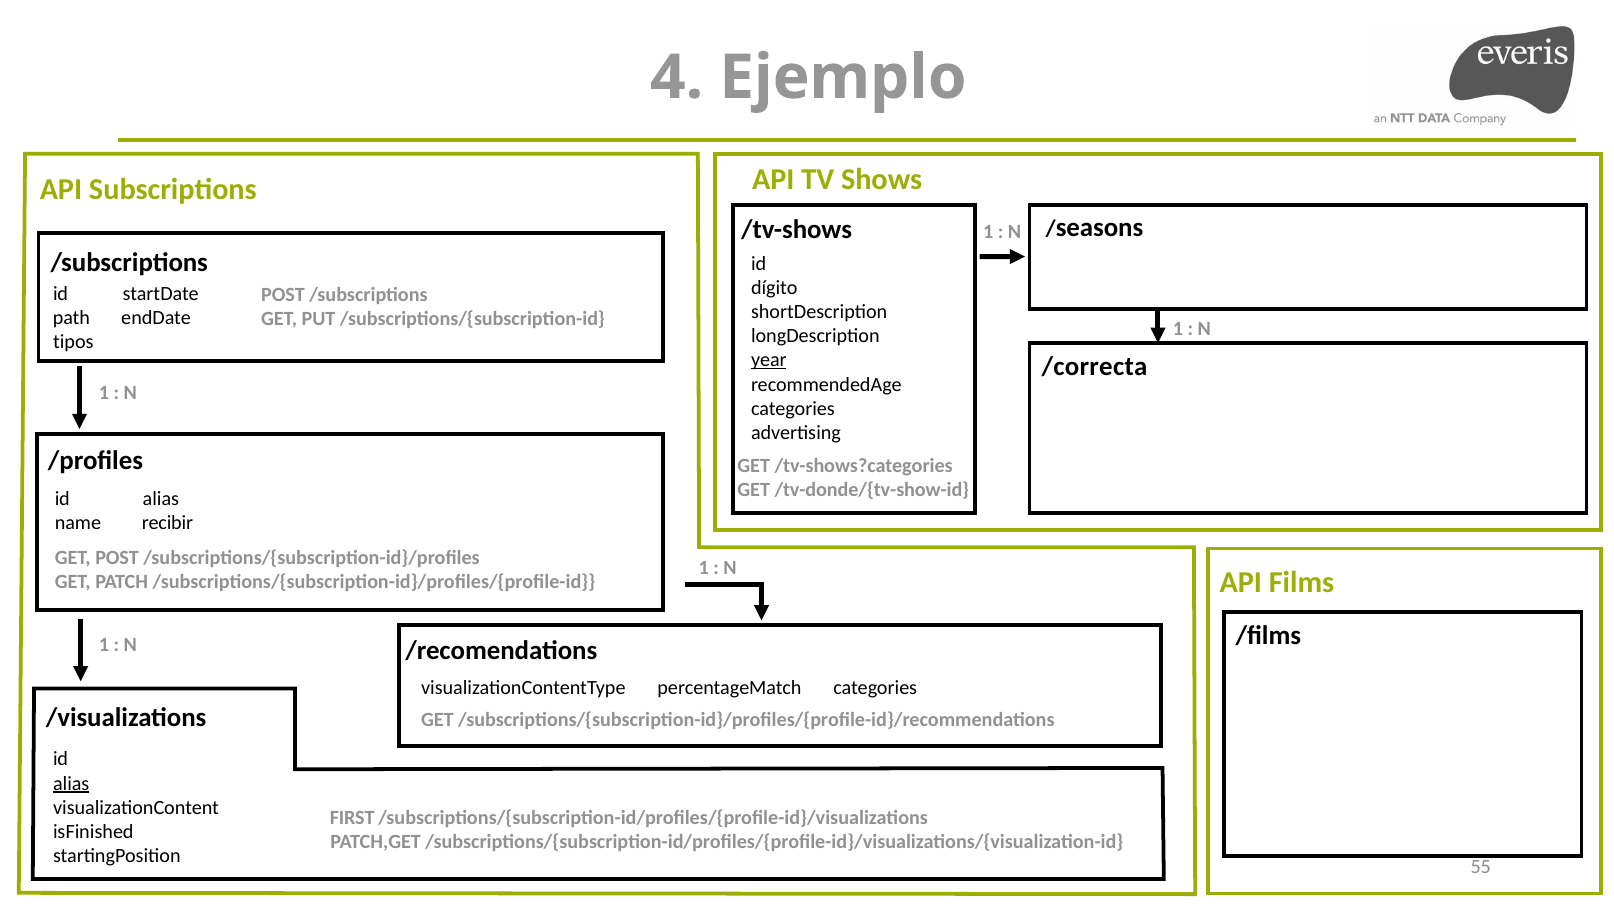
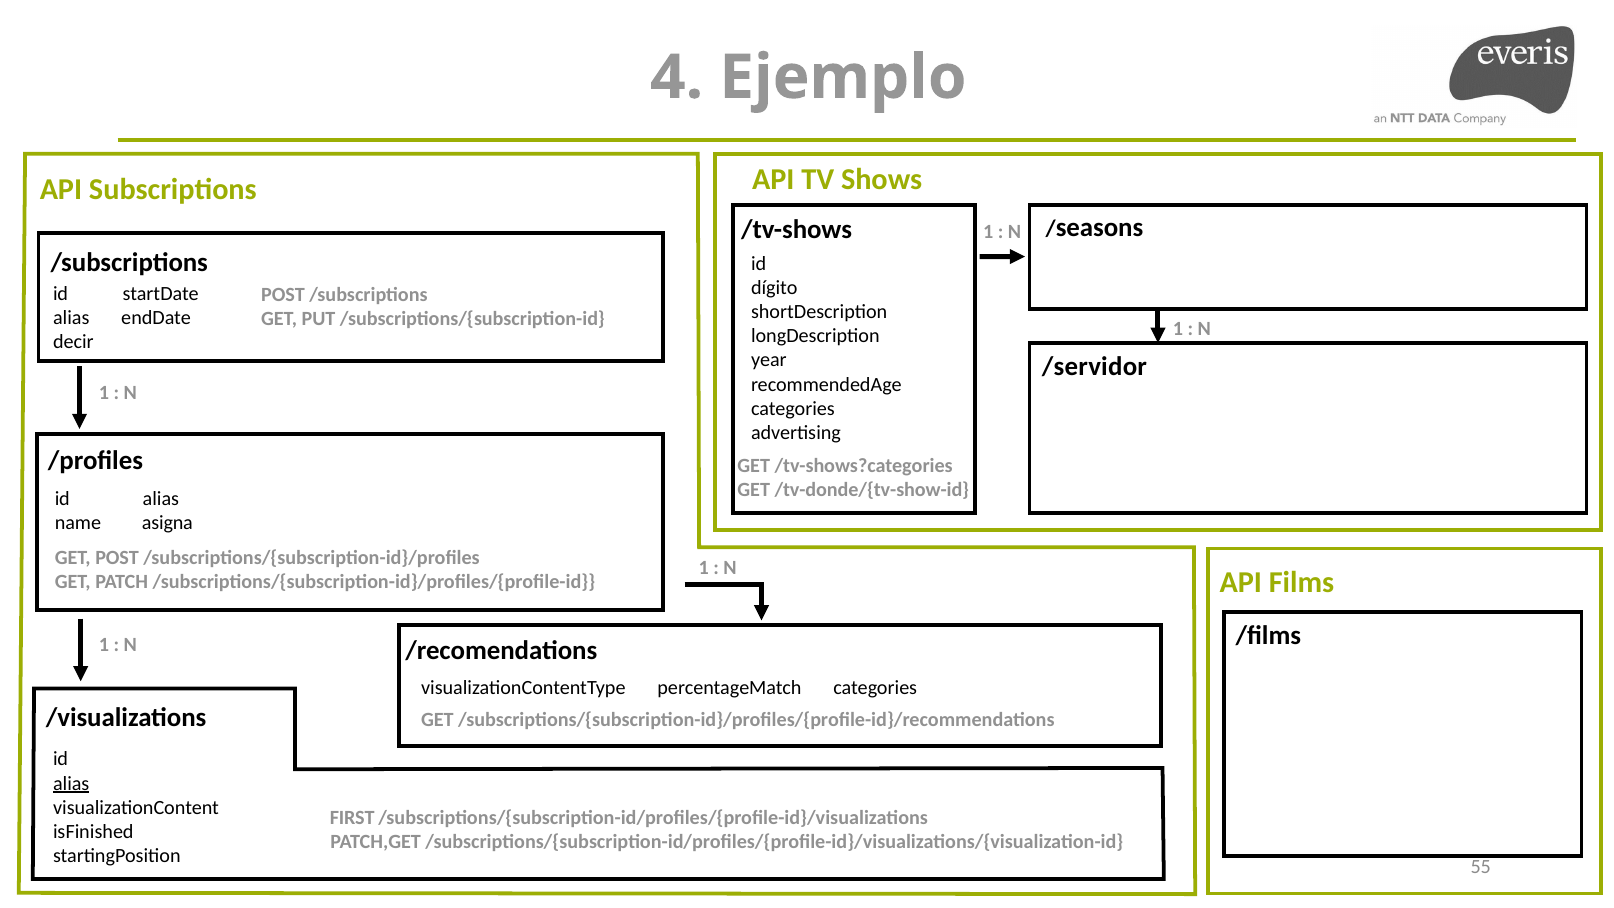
path: path -> alias (71, 318)
tipos: tipos -> decir (73, 342)
year underline: present -> none (769, 360)
/correcta: /correcta -> /servidor (1094, 367)
recibir: recibir -> asigna (167, 523)
